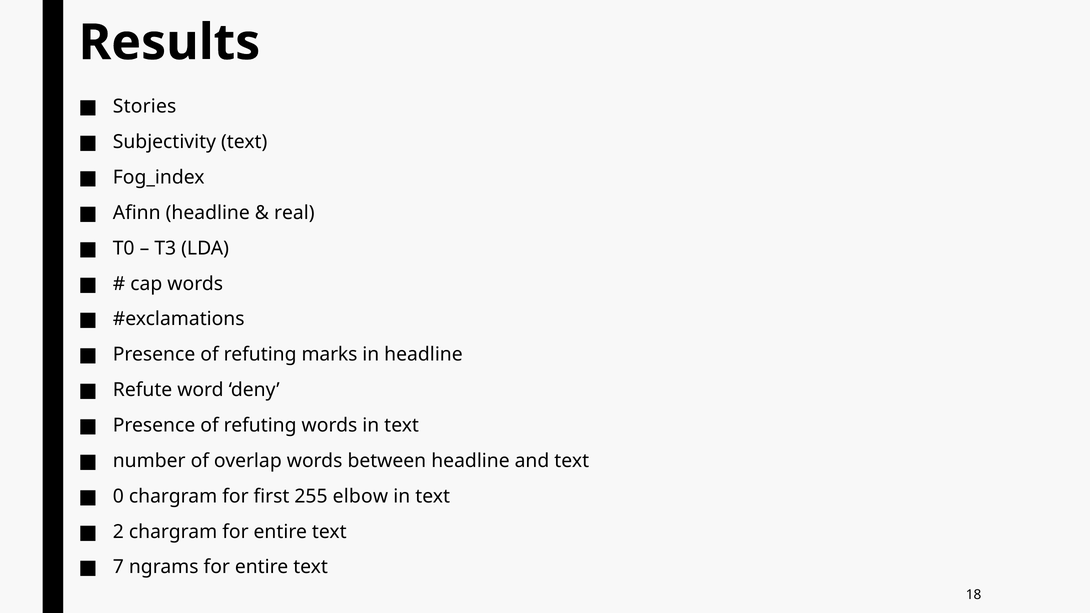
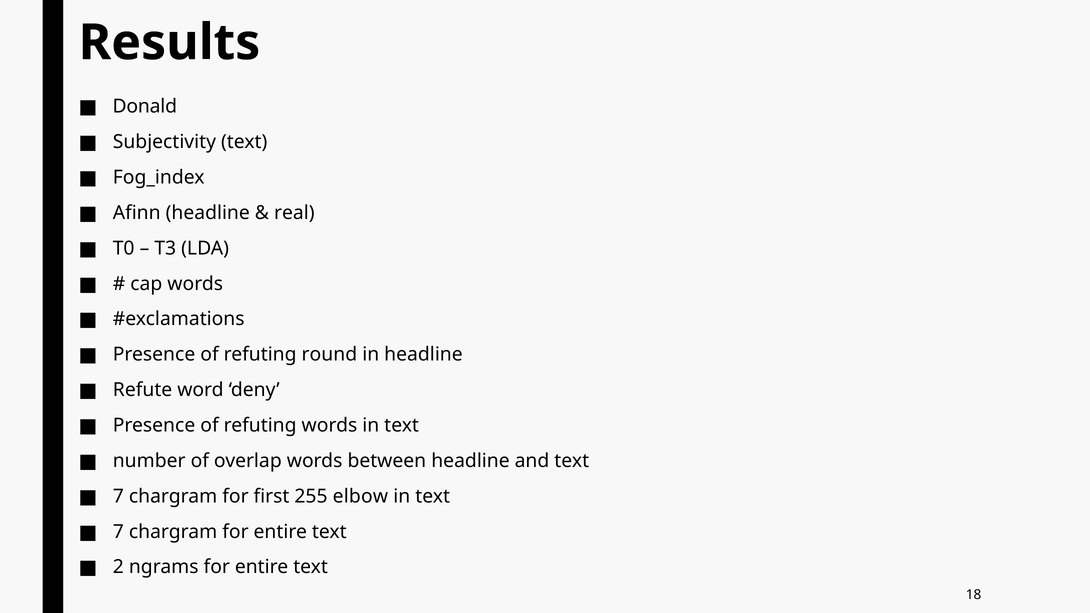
Stories: Stories -> Donald (145, 107)
marks: marks -> round (329, 355)
0: 0 -> 7 (118, 496)
2: 2 -> 7 (118, 532)
7: 7 -> 2 (118, 567)
